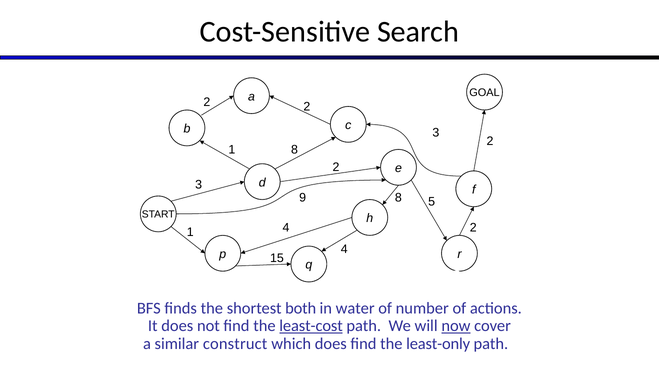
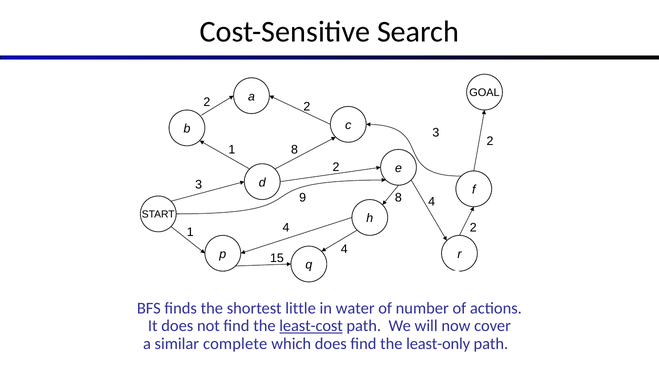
9 5: 5 -> 4 (432, 202)
both: both -> little (301, 308)
now underline: present -> none (456, 326)
construct: construct -> complete (235, 343)
